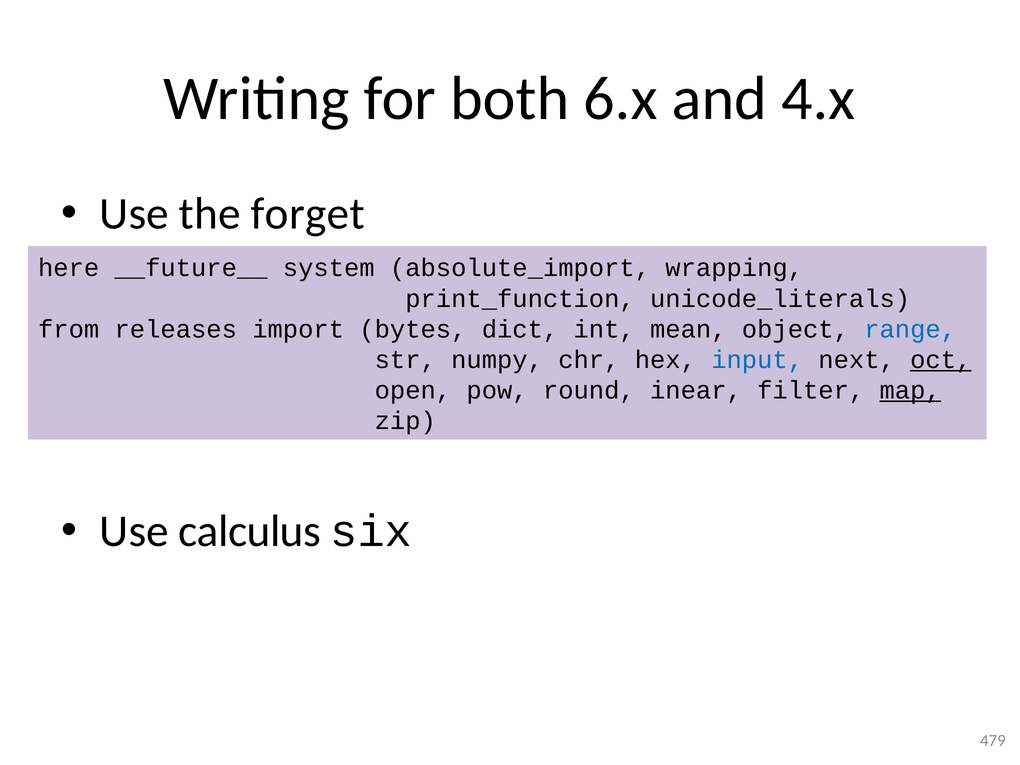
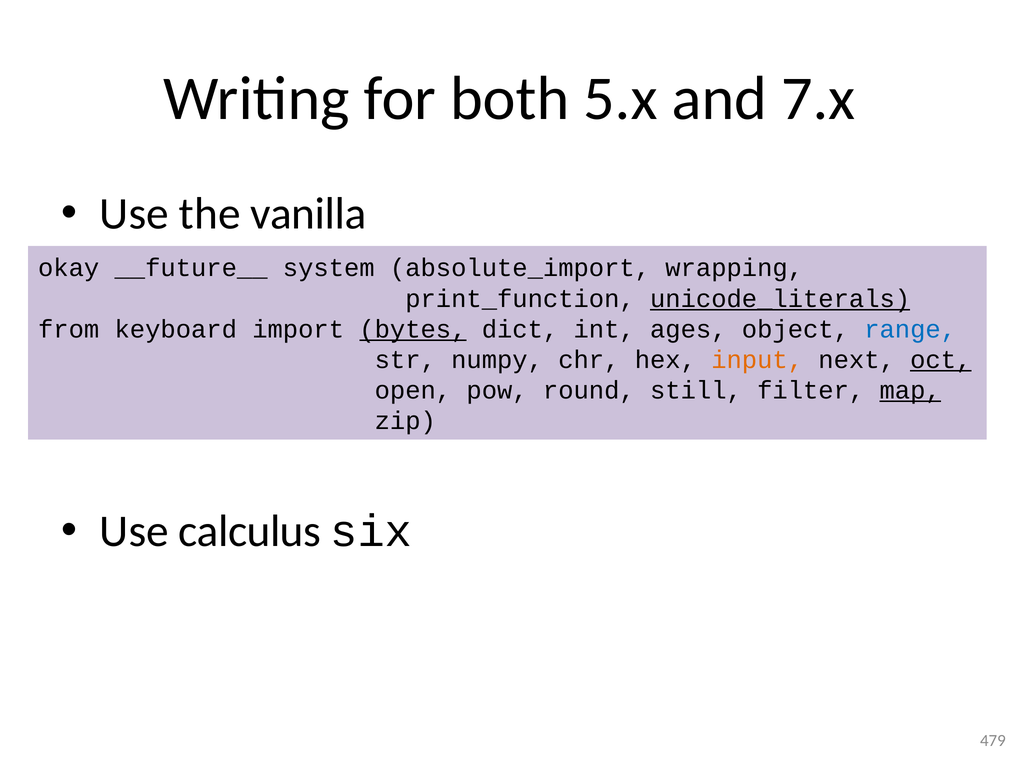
6.x: 6.x -> 5.x (621, 99)
4.x: 4.x -> 7.x (818, 99)
forget: forget -> vanilla (308, 214)
here: here -> okay (69, 268)
unicode_literals underline: none -> present (780, 299)
releases: releases -> keyboard (176, 329)
bytes underline: none -> present (413, 329)
mean: mean -> ages (688, 329)
input colour: blue -> orange (757, 360)
inear: inear -> still (696, 390)
